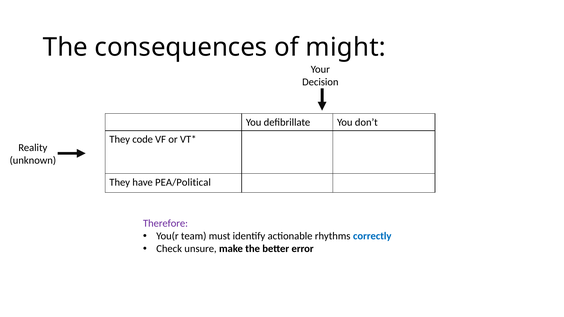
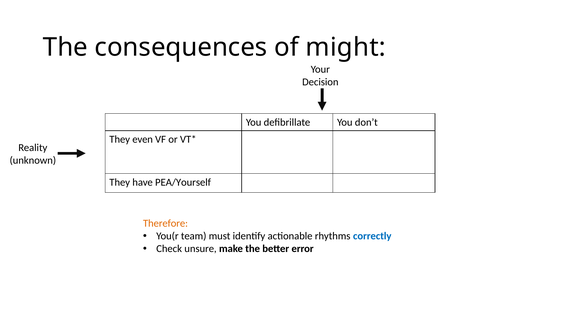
code: code -> even (143, 139)
PEA/Political: PEA/Political -> PEA/Yourself (183, 182)
Therefore colour: purple -> orange (166, 224)
